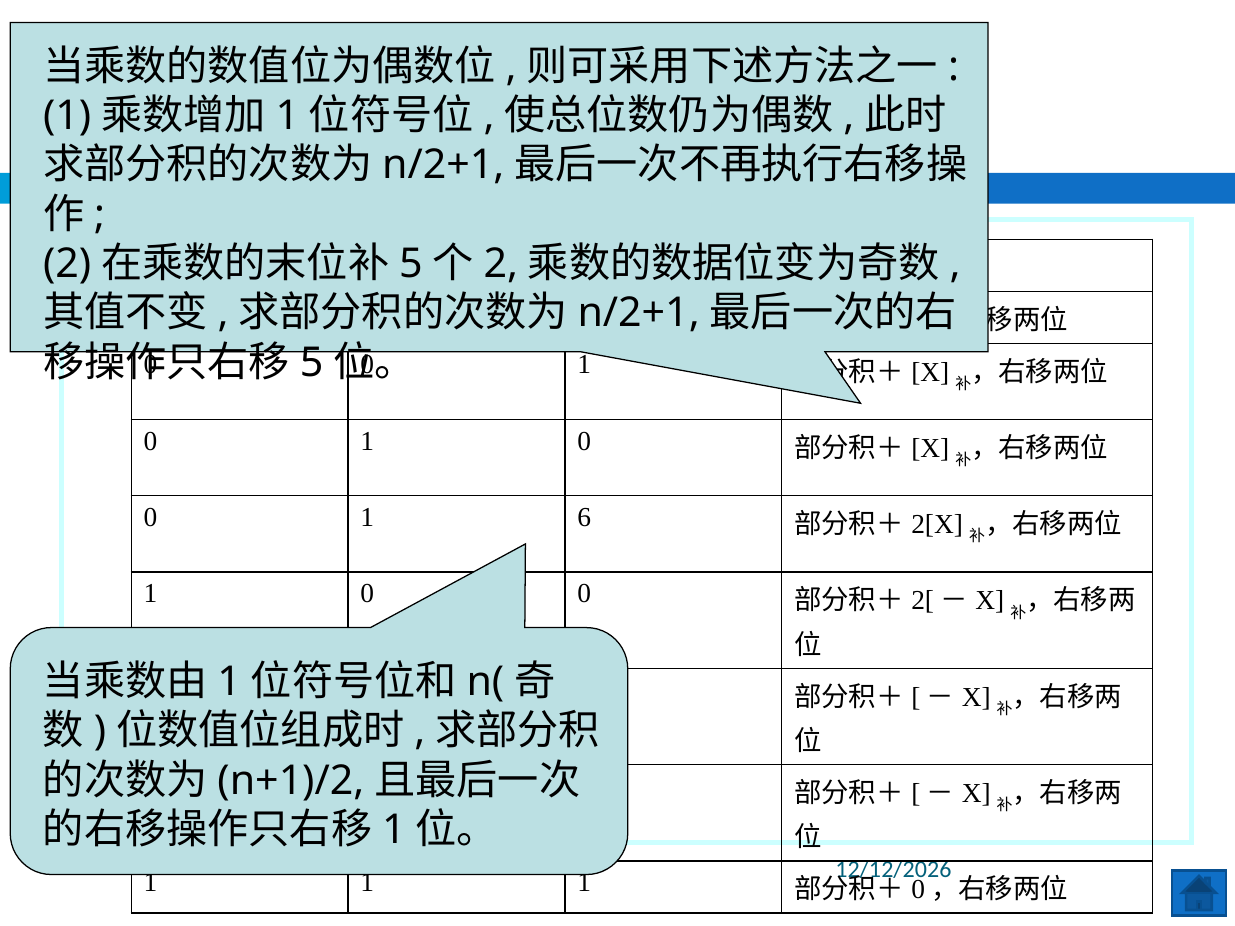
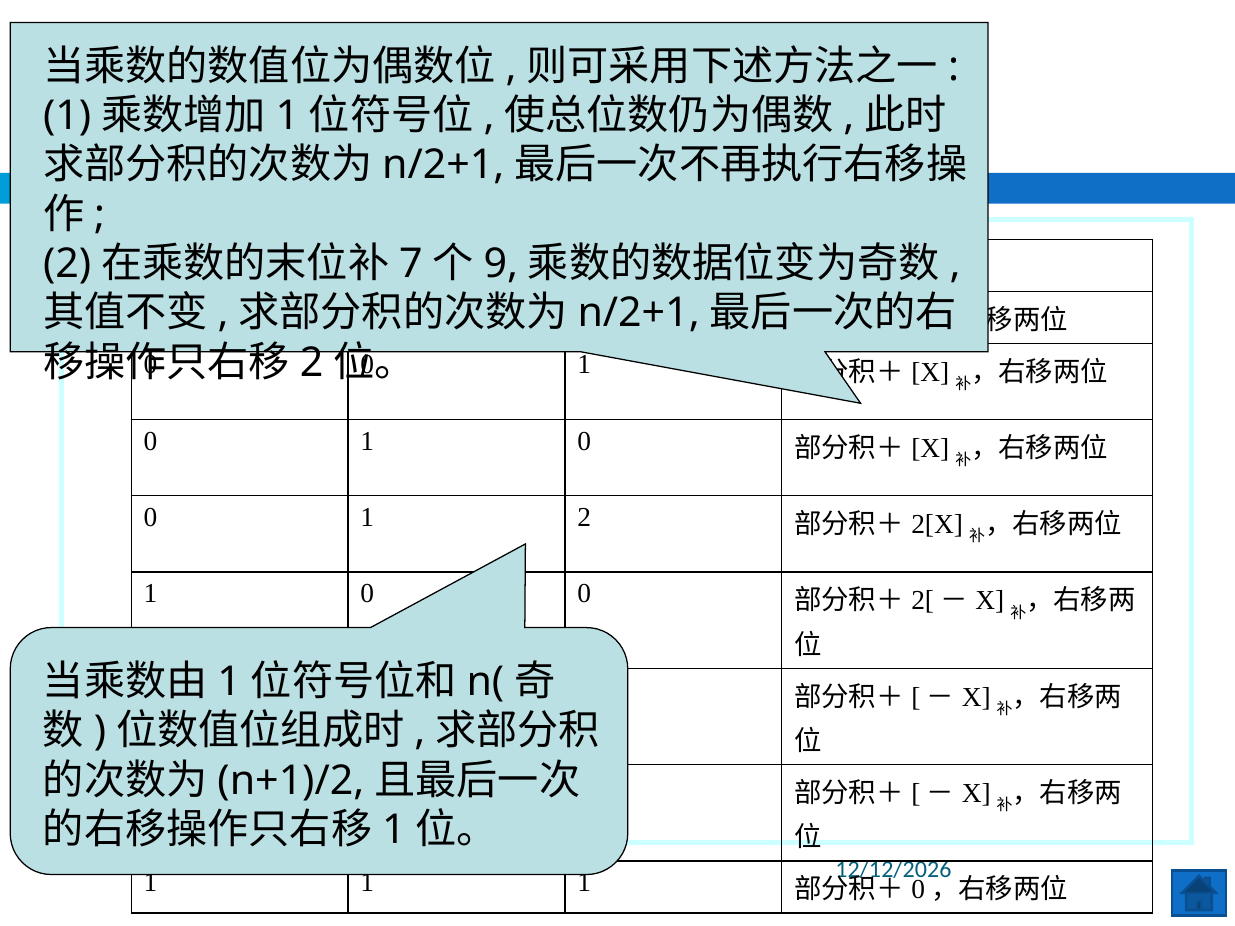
5: 5 -> 7 (411, 264)
2: 2 -> 9 (501, 264)
5: 5 -> 2 (312, 363)
1 6: 6 -> 2 (584, 517)
